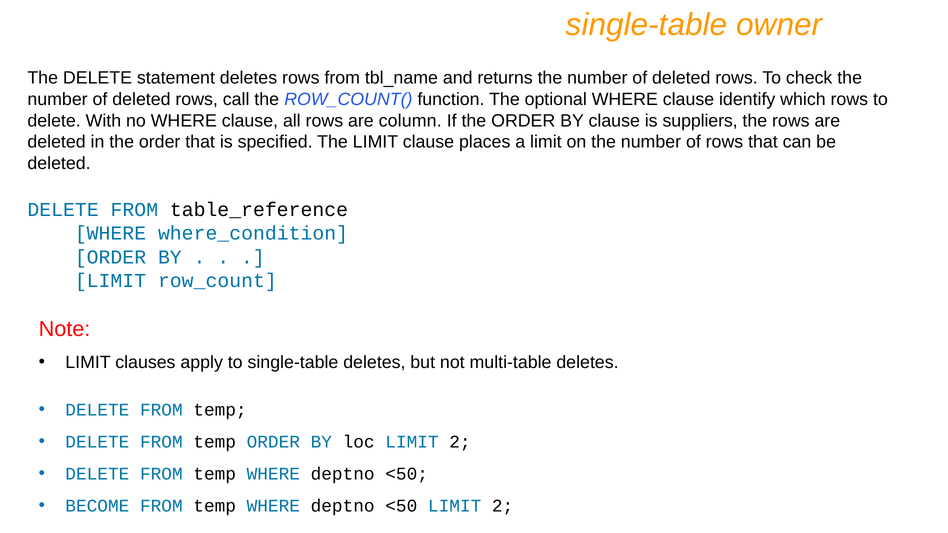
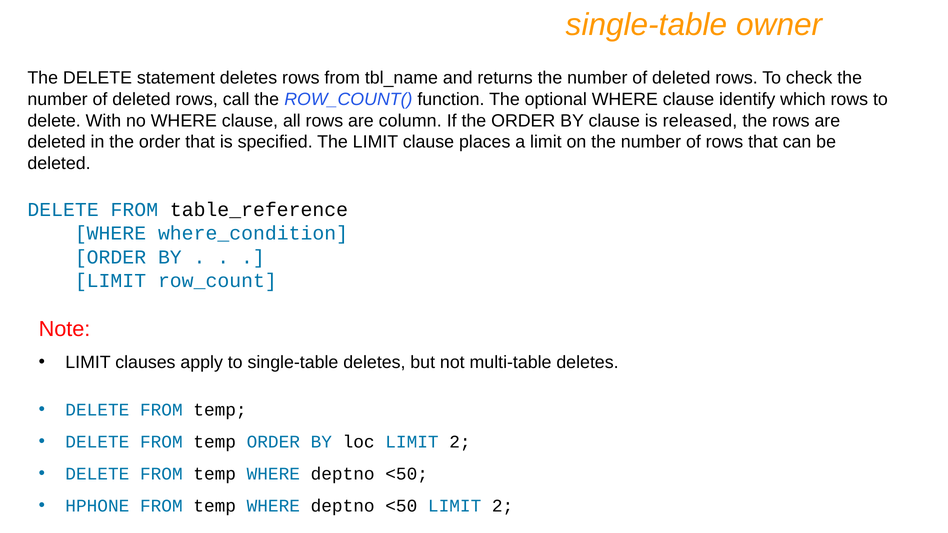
suppliers: suppliers -> released (700, 121)
BECOME: BECOME -> HPHONE (97, 506)
